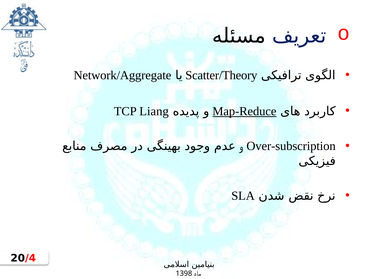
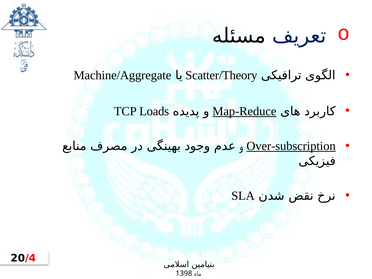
Network/Aggregate: Network/Aggregate -> Machine/Aggregate (122, 75)
Liang: Liang -> Loads (154, 111)
Over-subscription underline: none -> present (291, 146)
